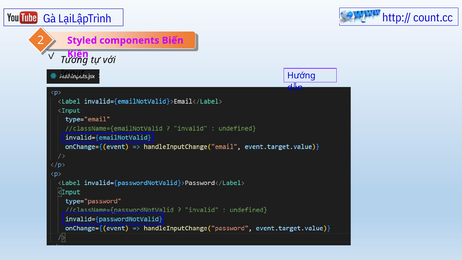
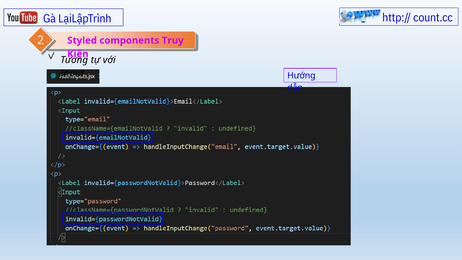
Biến: Biến -> Truy (173, 40)
